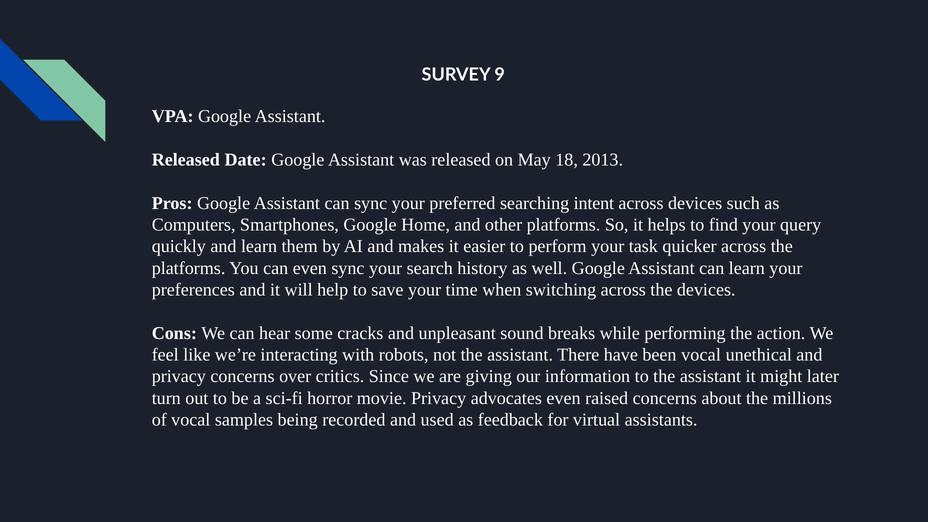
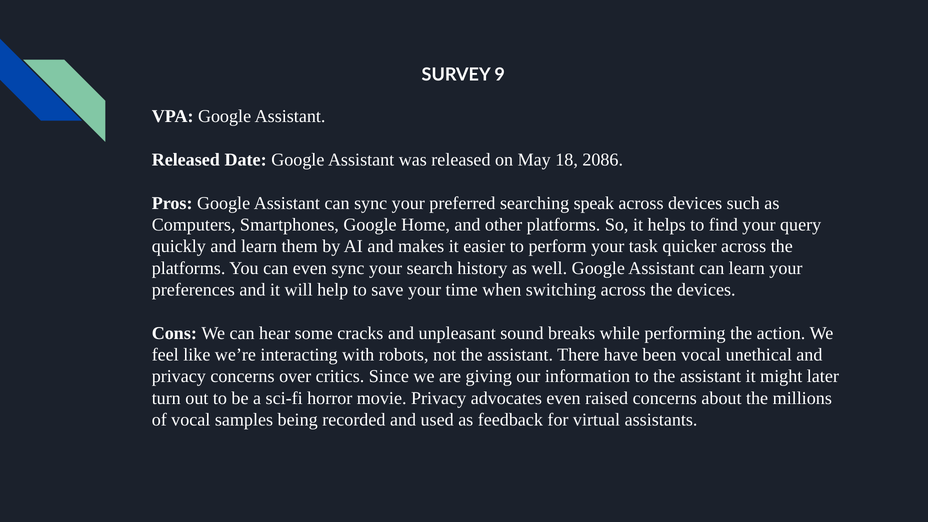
2013: 2013 -> 2086 (603, 160)
intent: intent -> speak (594, 203)
